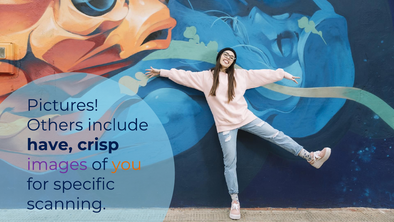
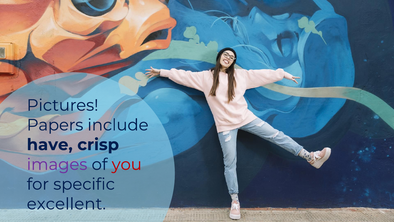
Others: Others -> Papers (55, 125)
you colour: orange -> red (127, 164)
scanning: scanning -> excellent (66, 204)
